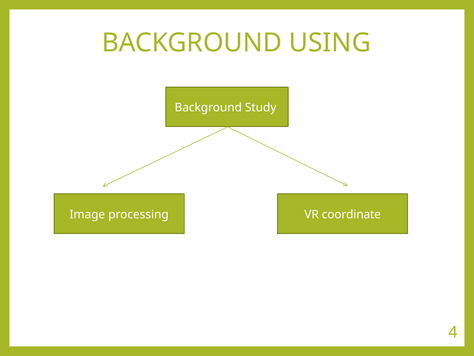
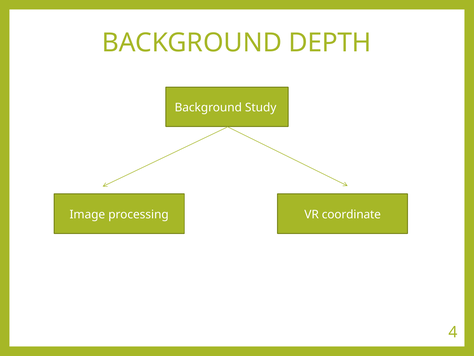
USING: USING -> DEPTH (330, 43)
